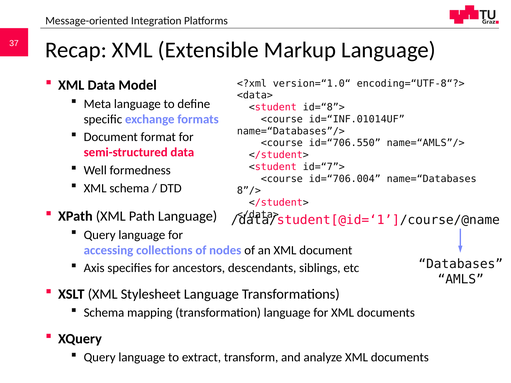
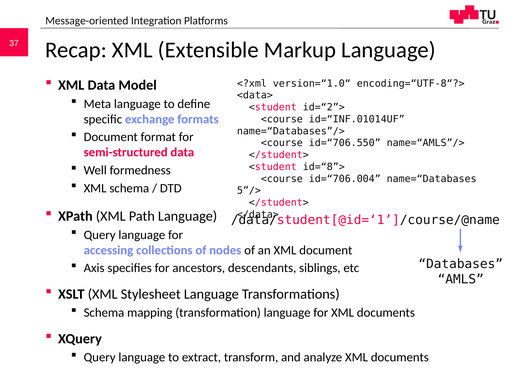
id=“8”>: id=“8”> -> id=“2”> (324, 107)
id=“7”>: id=“7”> -> id=“8”> (324, 167)
8”/>: 8”/> -> 5”/> (249, 191)
